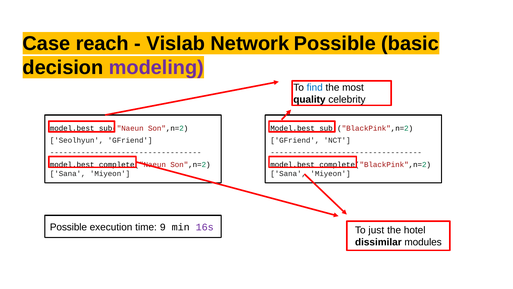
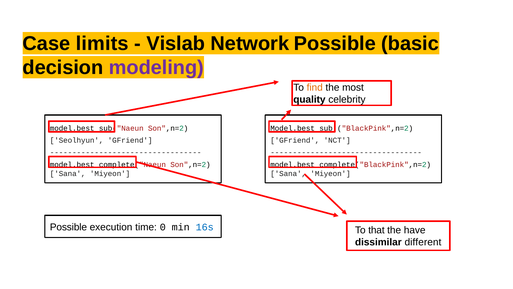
reach: reach -> limits (102, 43)
find colour: blue -> orange (315, 87)
9: 9 -> 0 (163, 227)
16s colour: purple -> blue (205, 227)
just: just -> that (376, 230)
hotel: hotel -> have (415, 230)
modules: modules -> different (423, 242)
